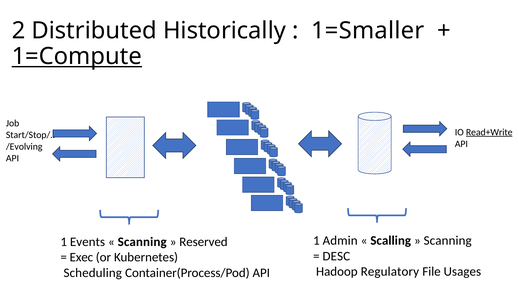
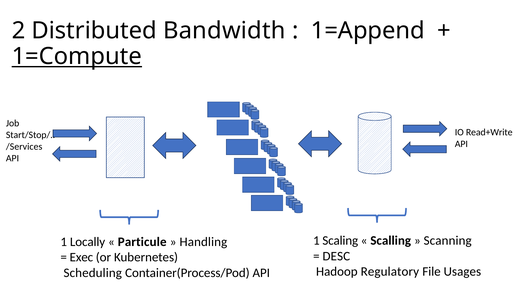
Historically: Historically -> Bandwidth (224, 31)
1=Smaller: 1=Smaller -> 1=Append (368, 31)
Read+Write underline: present -> none (489, 132)
/Evolving: /Evolving -> /Services (24, 147)
Admin: Admin -> Scaling (340, 240)
Events: Events -> Locally (88, 242)
Scanning: Scanning -> Particule (142, 242)
Reserved: Reserved -> Handling (203, 242)
